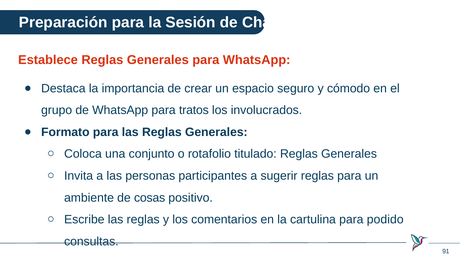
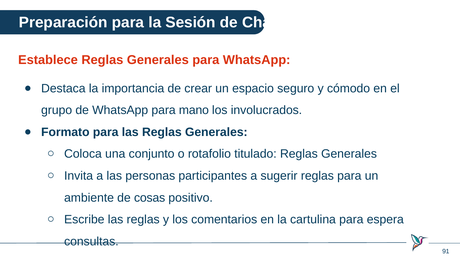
tratos: tratos -> mano (194, 110)
podido: podido -> espera (385, 219)
